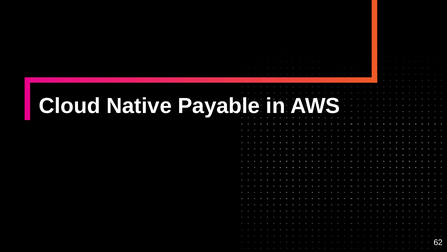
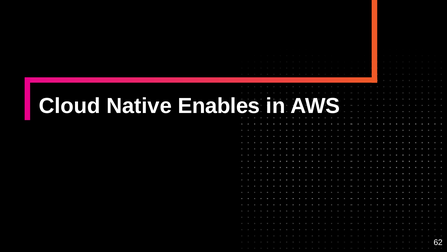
Payable: Payable -> Enables (219, 106)
